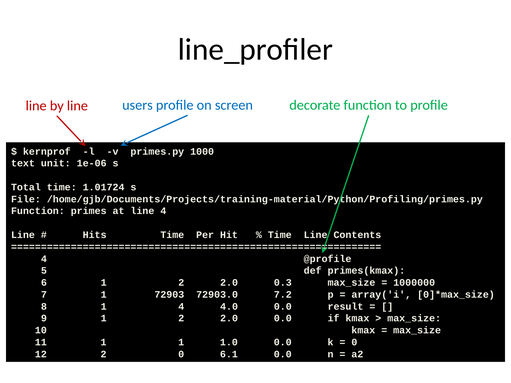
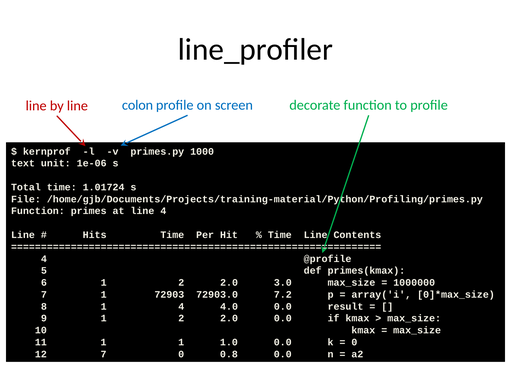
users: users -> colon (138, 105)
0.3: 0.3 -> 3.0 (283, 283)
12 2: 2 -> 7 (104, 354)
6.1: 6.1 -> 0.8 (229, 354)
